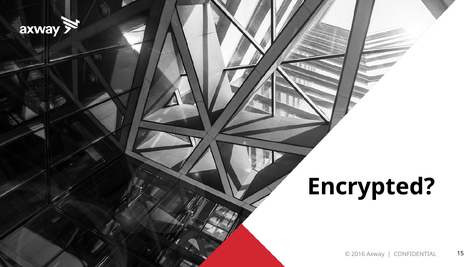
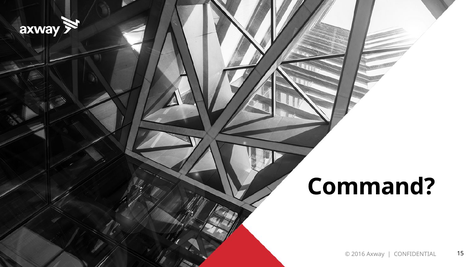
Encrypted: Encrypted -> Command (371, 187)
